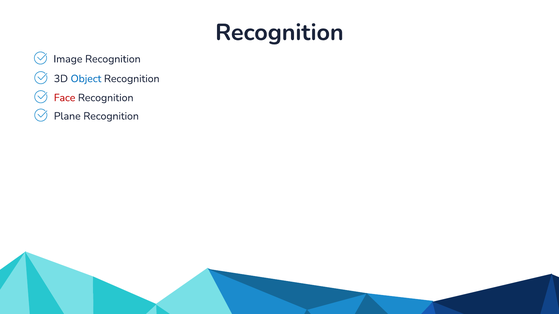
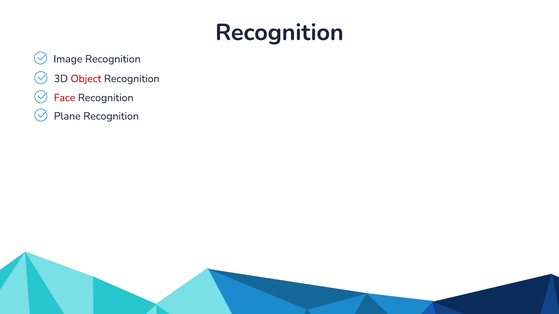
Object colour: blue -> red (86, 79)
